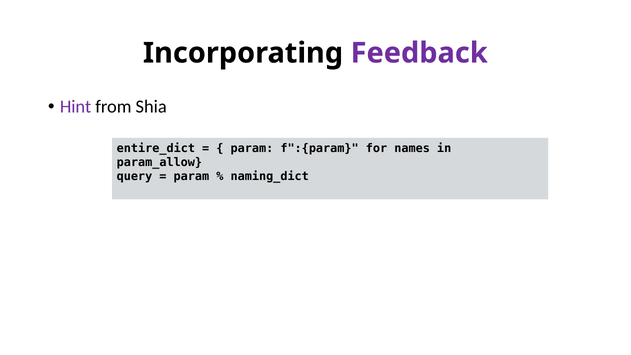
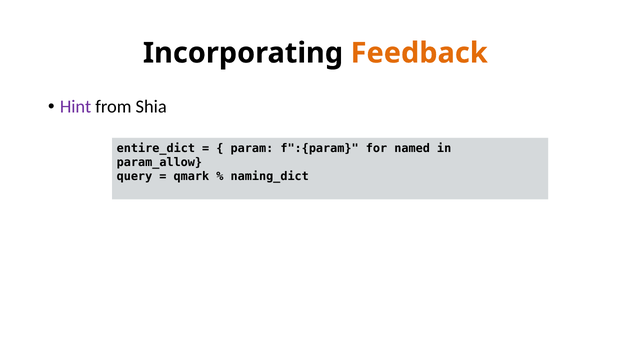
Feedback colour: purple -> orange (419, 53)
names: names -> named (412, 148)
param: param -> qmark (191, 176)
